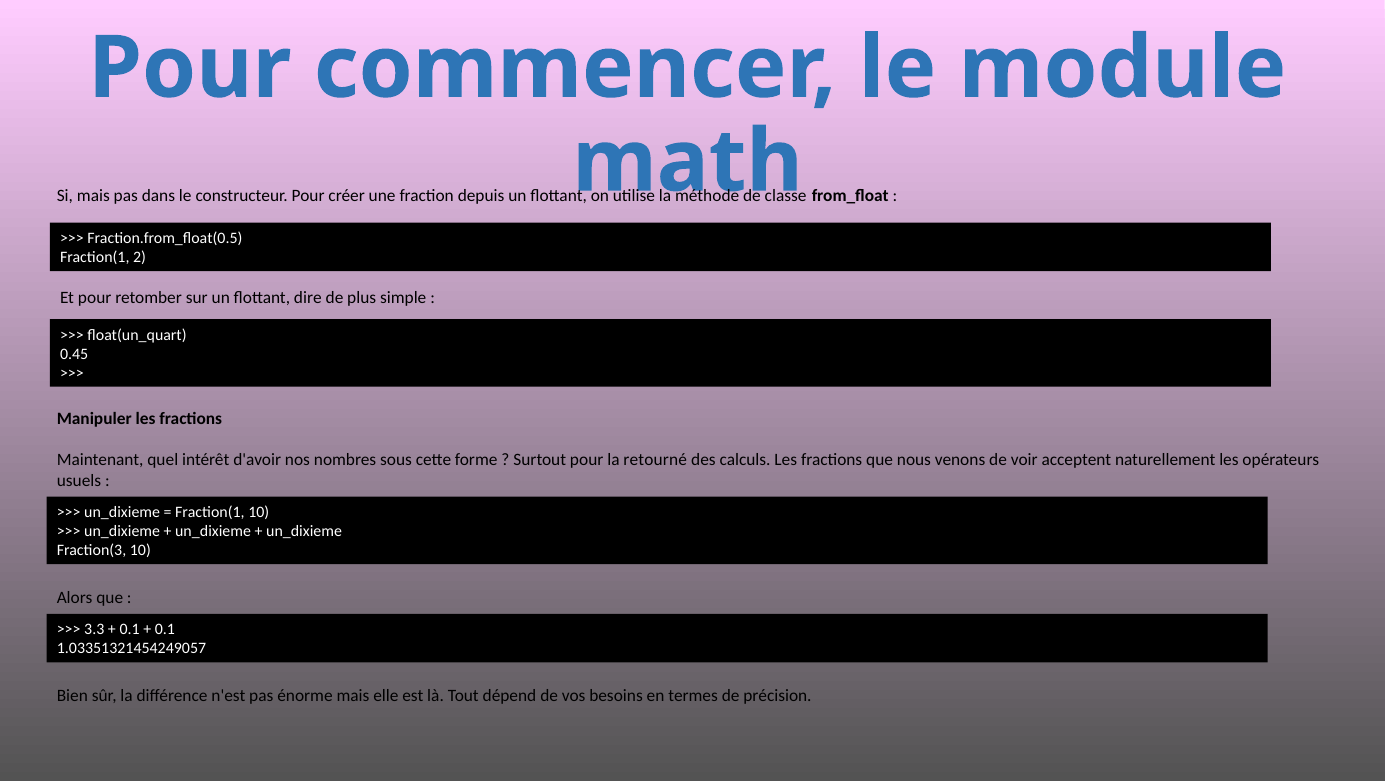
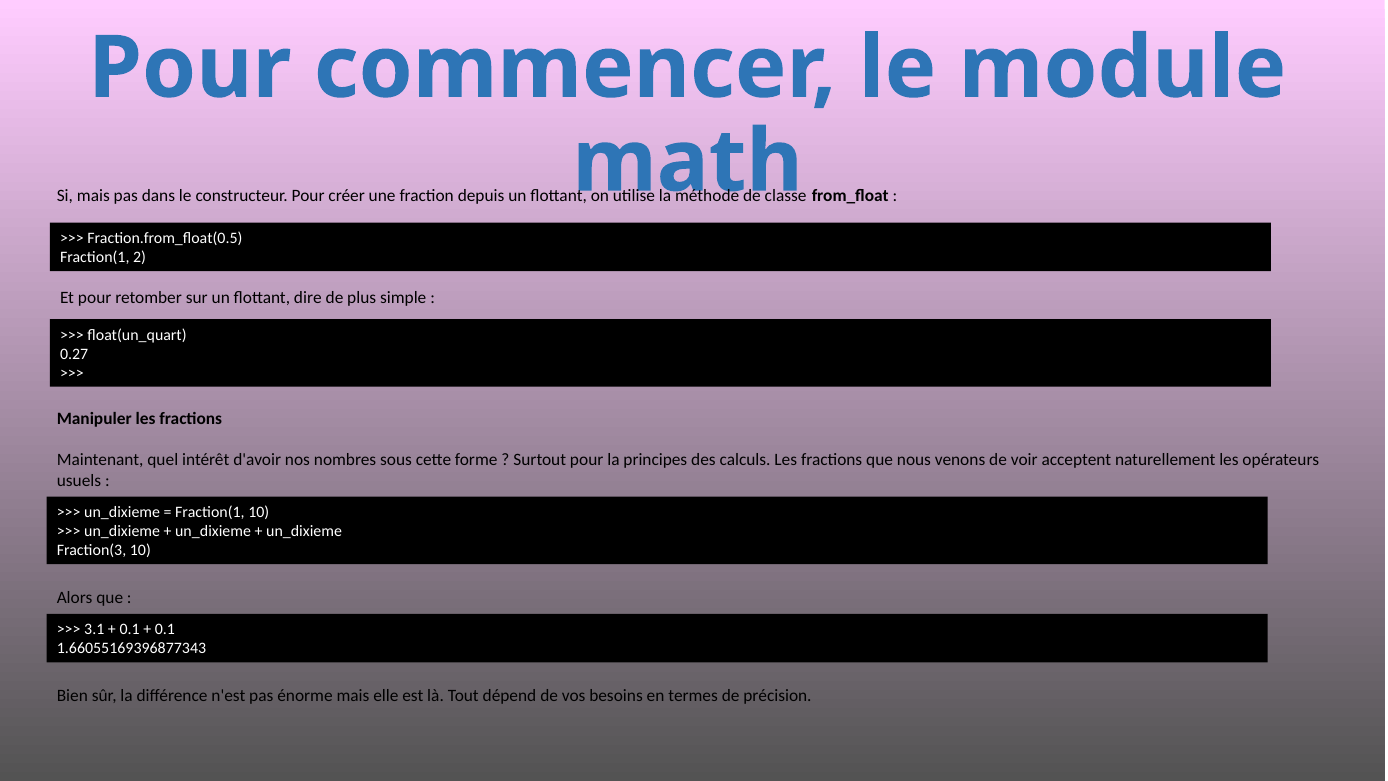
0.45: 0.45 -> 0.27 (74, 354)
retourné: retourné -> principes (655, 460)
3.3: 3.3 -> 3.1 (94, 629)
1.03351321454249057: 1.03351321454249057 -> 1.66055169396877343 (131, 649)
